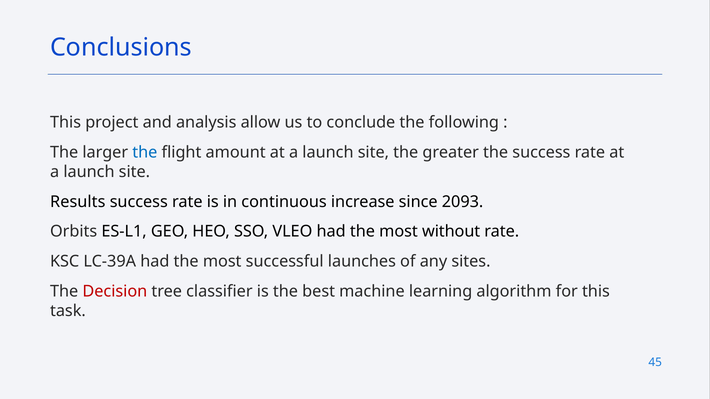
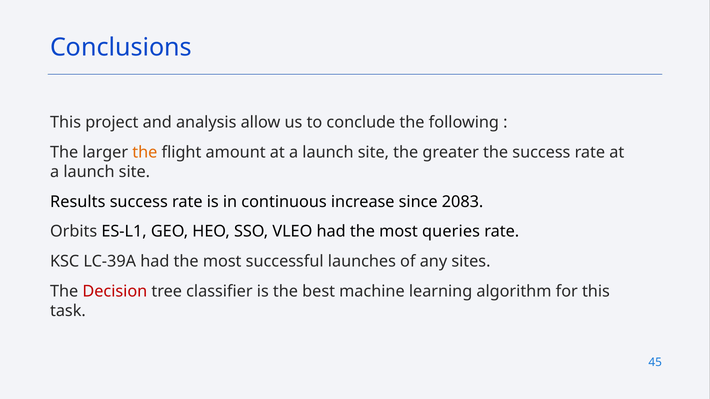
the colour: blue -> orange (145, 153)
2093: 2093 -> 2083 (463, 202)
without: without -> queries (451, 232)
